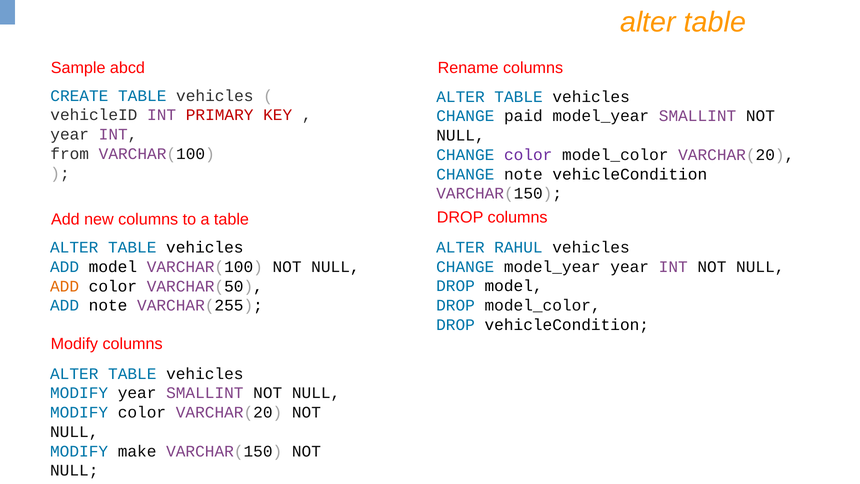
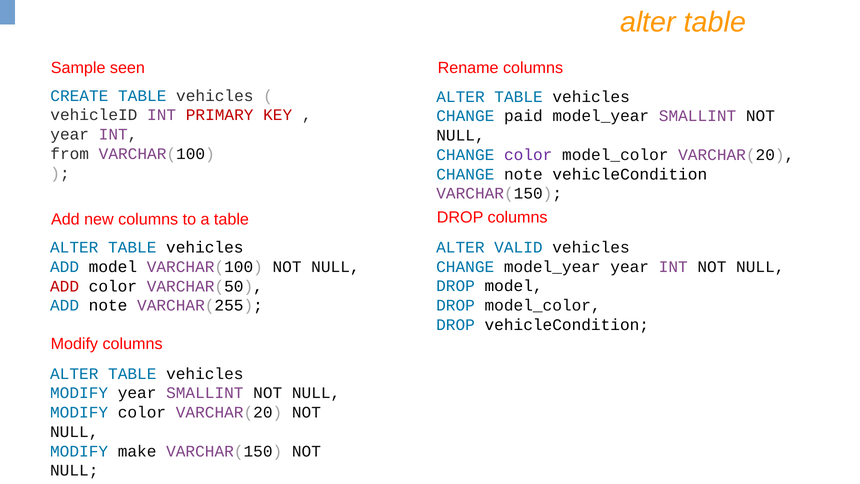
abcd: abcd -> seen (127, 68)
RAHUL: RAHUL -> VALID (518, 247)
ADD colour: orange -> red (65, 286)
